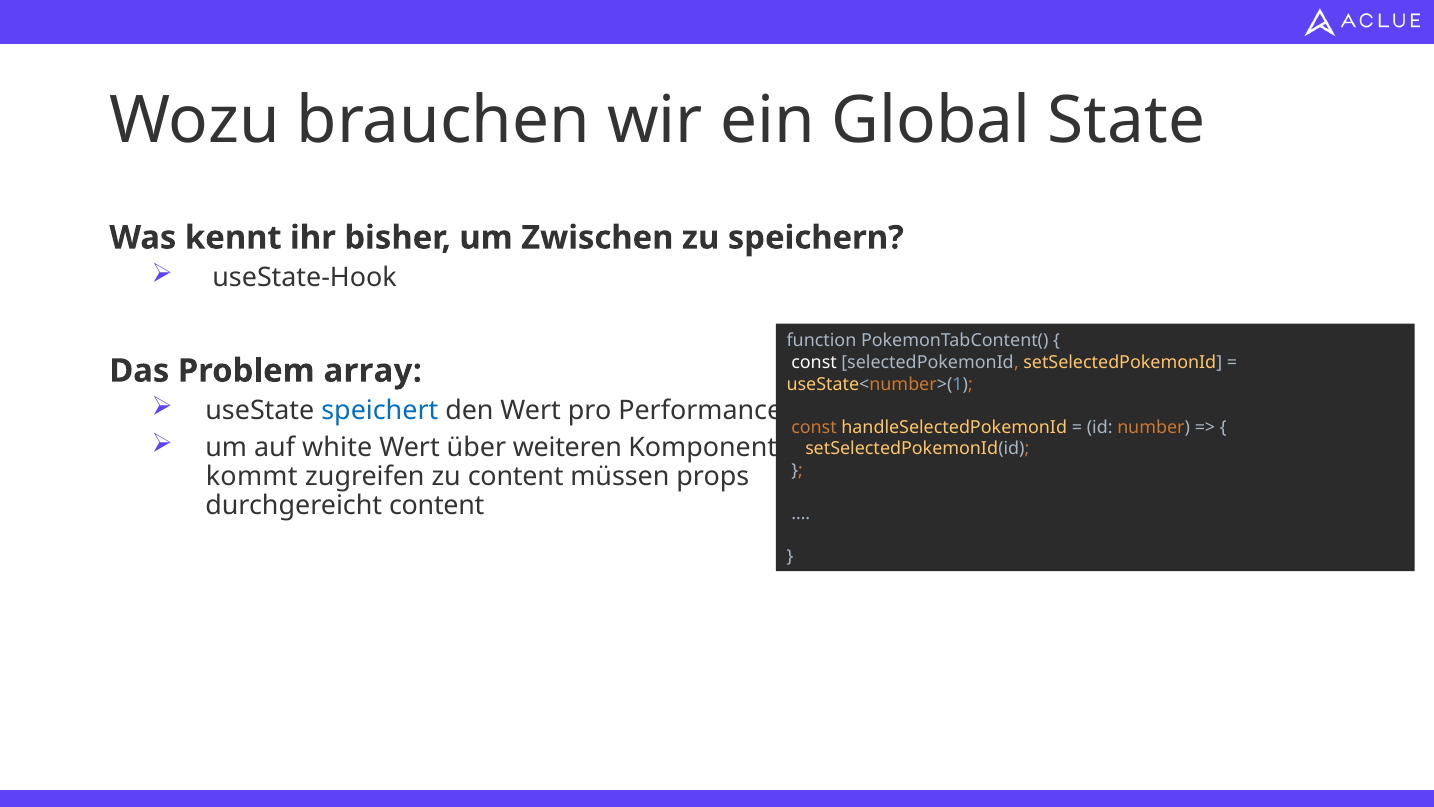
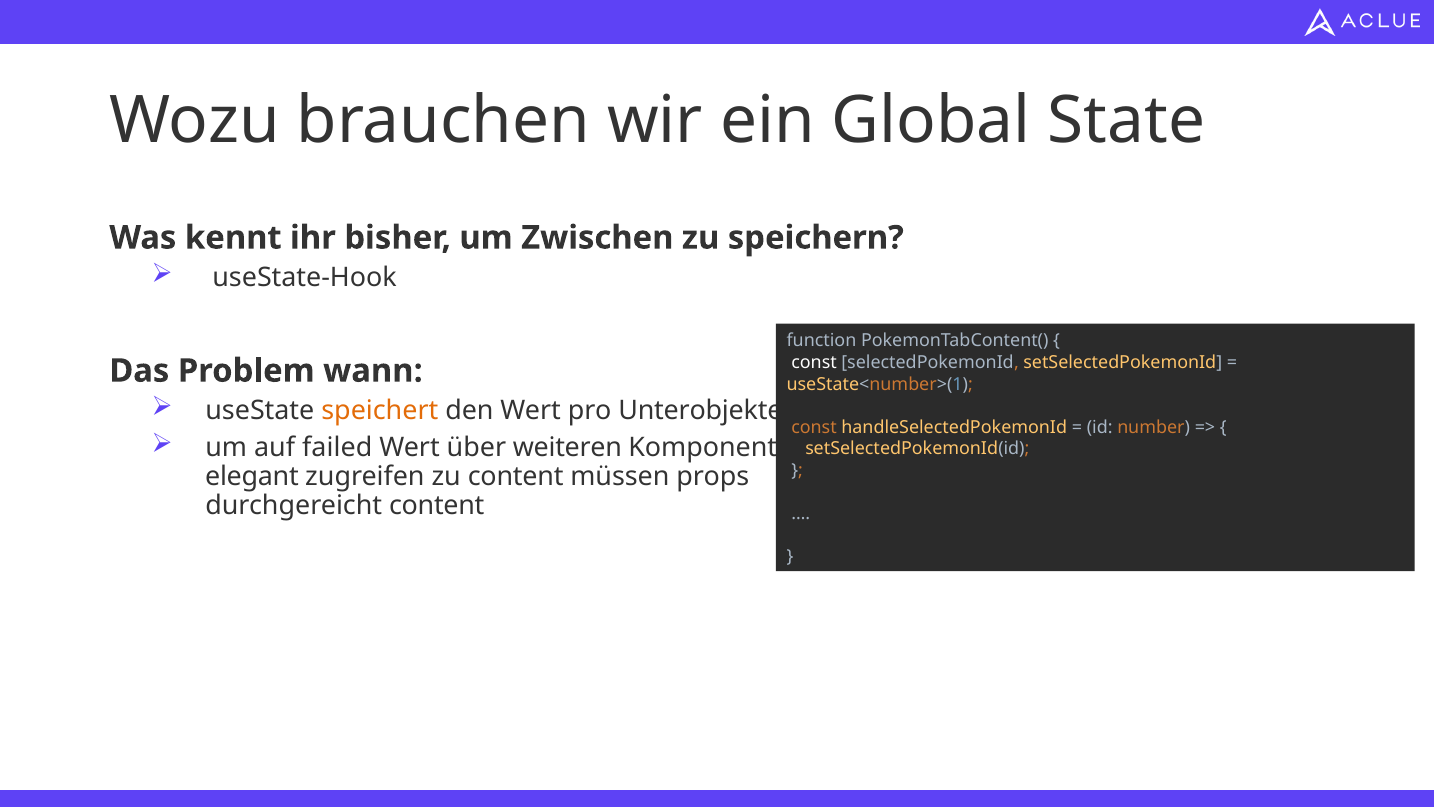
array: array -> wann (373, 371)
speichert colour: blue -> orange (380, 410)
Performance: Performance -> Unterobjekte (700, 410)
white: white -> failed (337, 447)
kommt: kommt -> elegant (252, 476)
